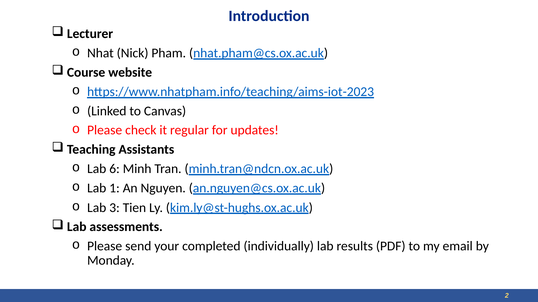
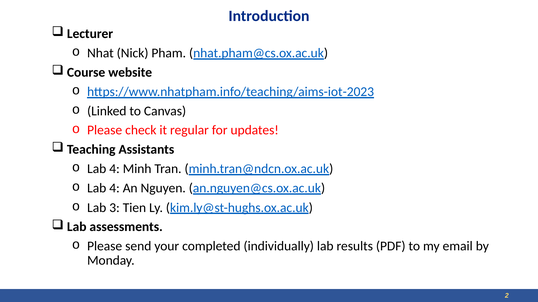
6: 6 -> 4 (115, 169)
1: 1 -> 4 (115, 189)
